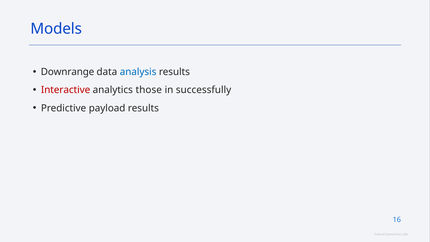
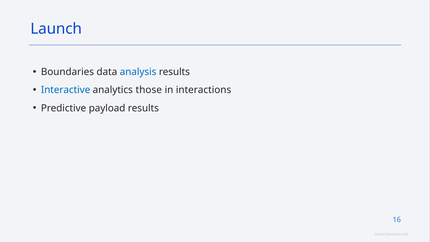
Models: Models -> Launch (56, 29)
Downrange: Downrange -> Boundaries (67, 72)
Interactive colour: red -> blue (66, 90)
successfully: successfully -> interactions (204, 90)
